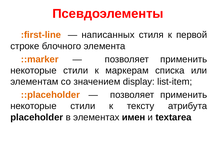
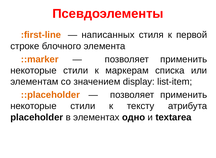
имен: имен -> одно (134, 117)
